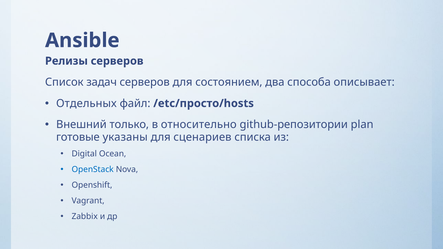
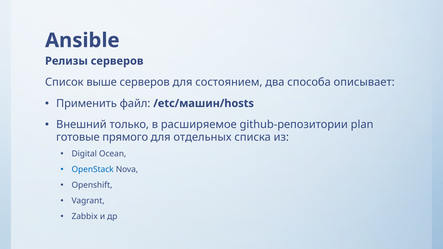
задач: задач -> выше (102, 82)
Отдельных: Отдельных -> Применить (87, 104)
/etc/просто/hosts: /etc/просто/hosts -> /etc/машин/hosts (204, 104)
относительно: относительно -> расширяемое (199, 125)
указаны: указаны -> прямого (125, 137)
сценариев: сценариев -> отдельных (202, 137)
